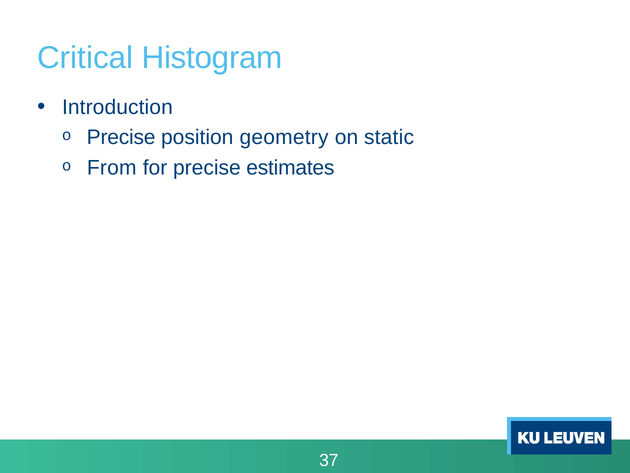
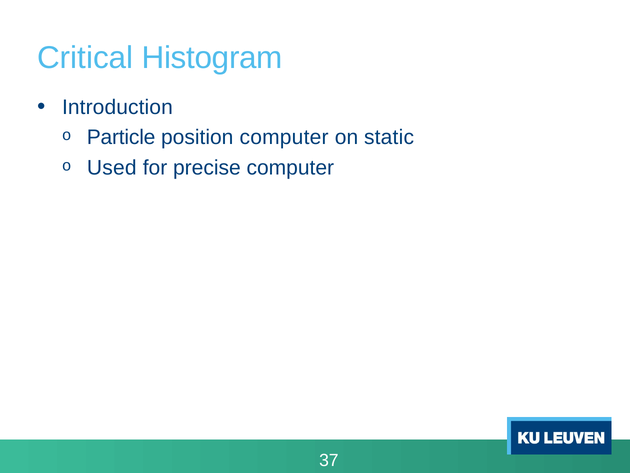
Precise: Precise -> Particle (121, 137)
position geometry: geometry -> computer (284, 137)
From: From -> Used (112, 168)
precise estimates: estimates -> computer (290, 168)
